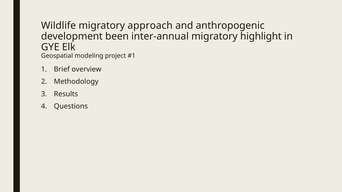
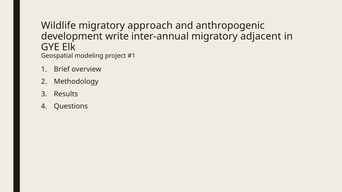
been: been -> write (117, 36)
highlight: highlight -> adjacent (261, 36)
